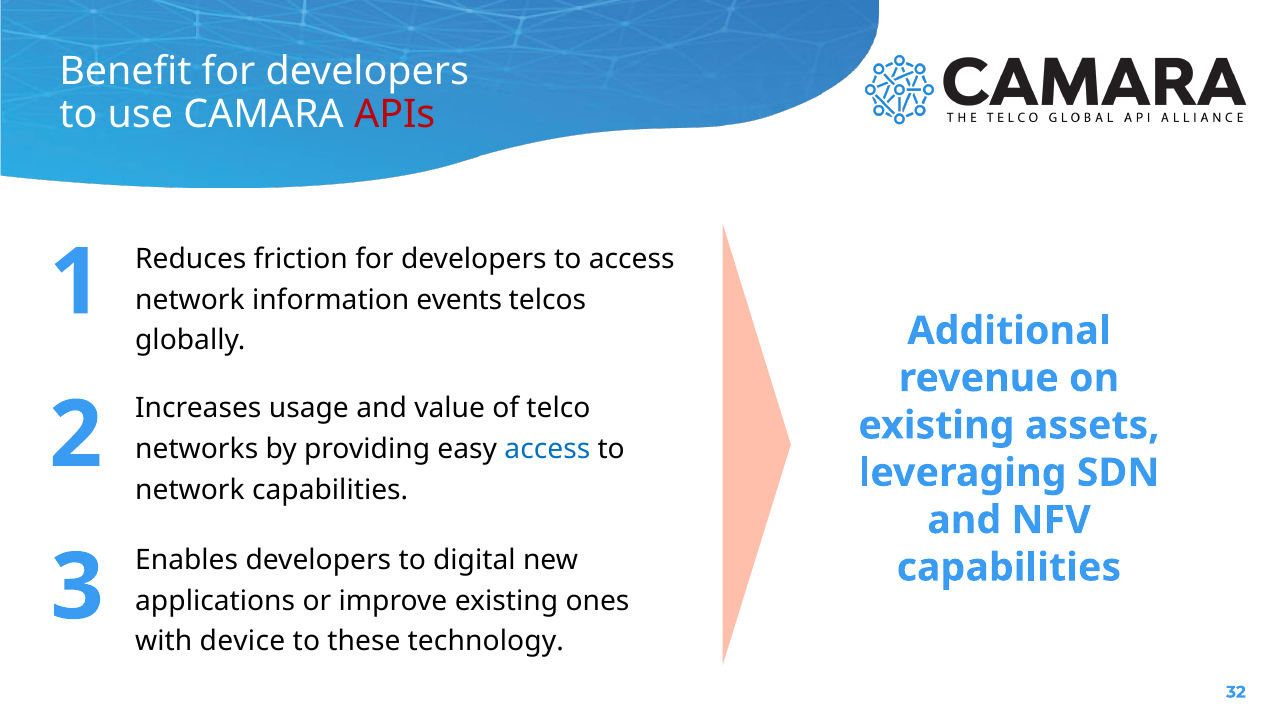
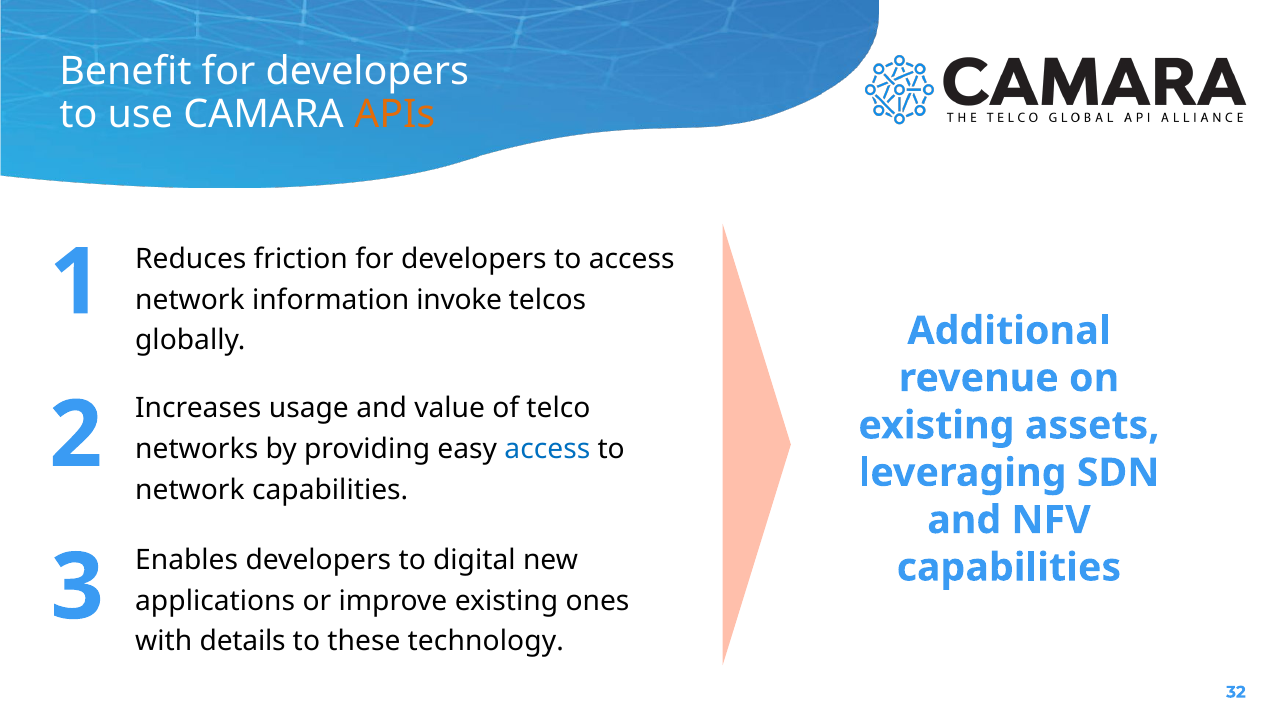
APIs colour: red -> orange (395, 115)
events: events -> invoke (459, 300)
device: device -> details (243, 642)
